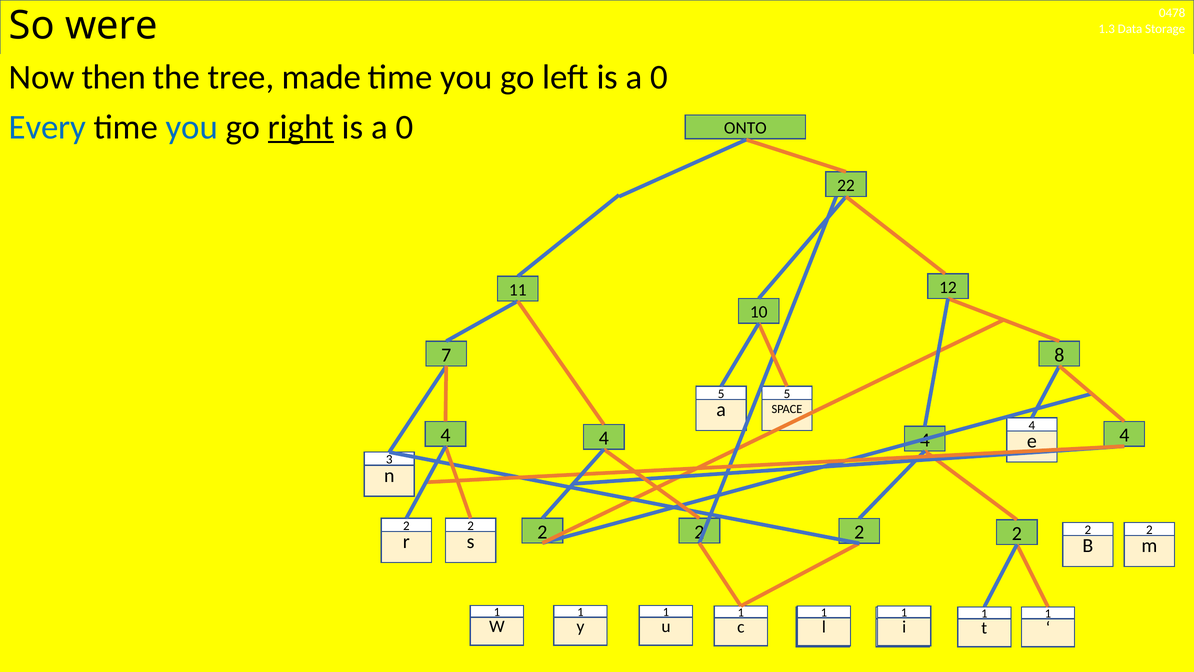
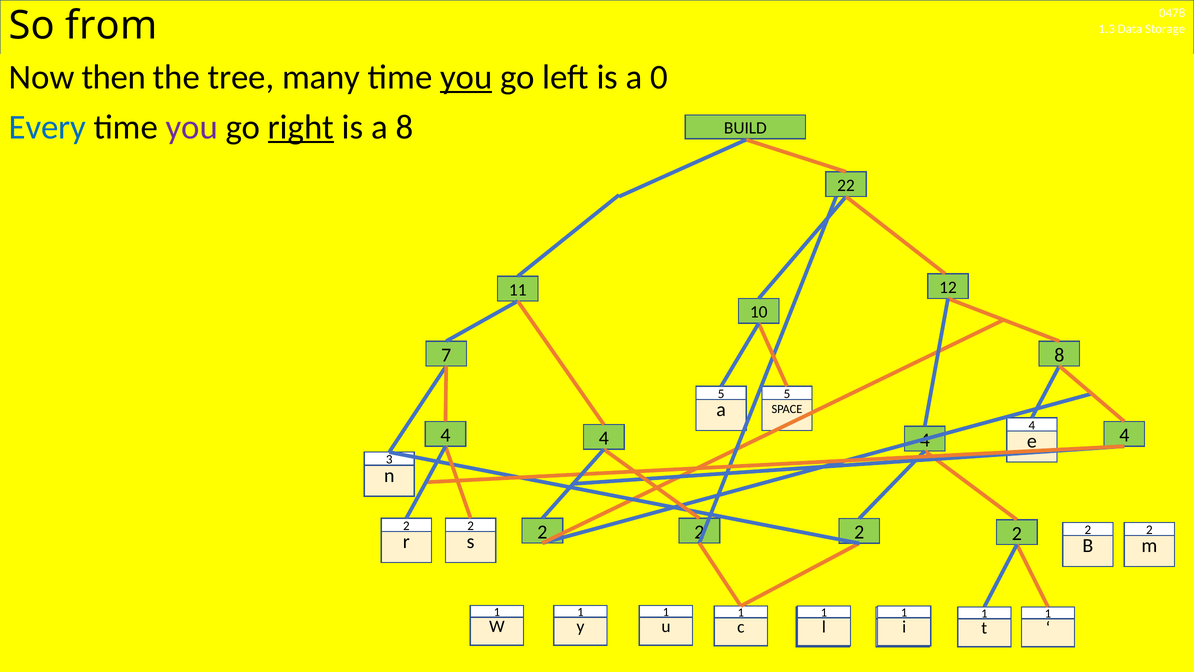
were: were -> from (111, 26)
made: made -> many (321, 77)
you underline: none -> present (466, 77)
you colour: blue -> purple (192, 127)
0: 0 -> 8 (405, 127)
ONTO: ONTO -> BUILD (745, 128)
